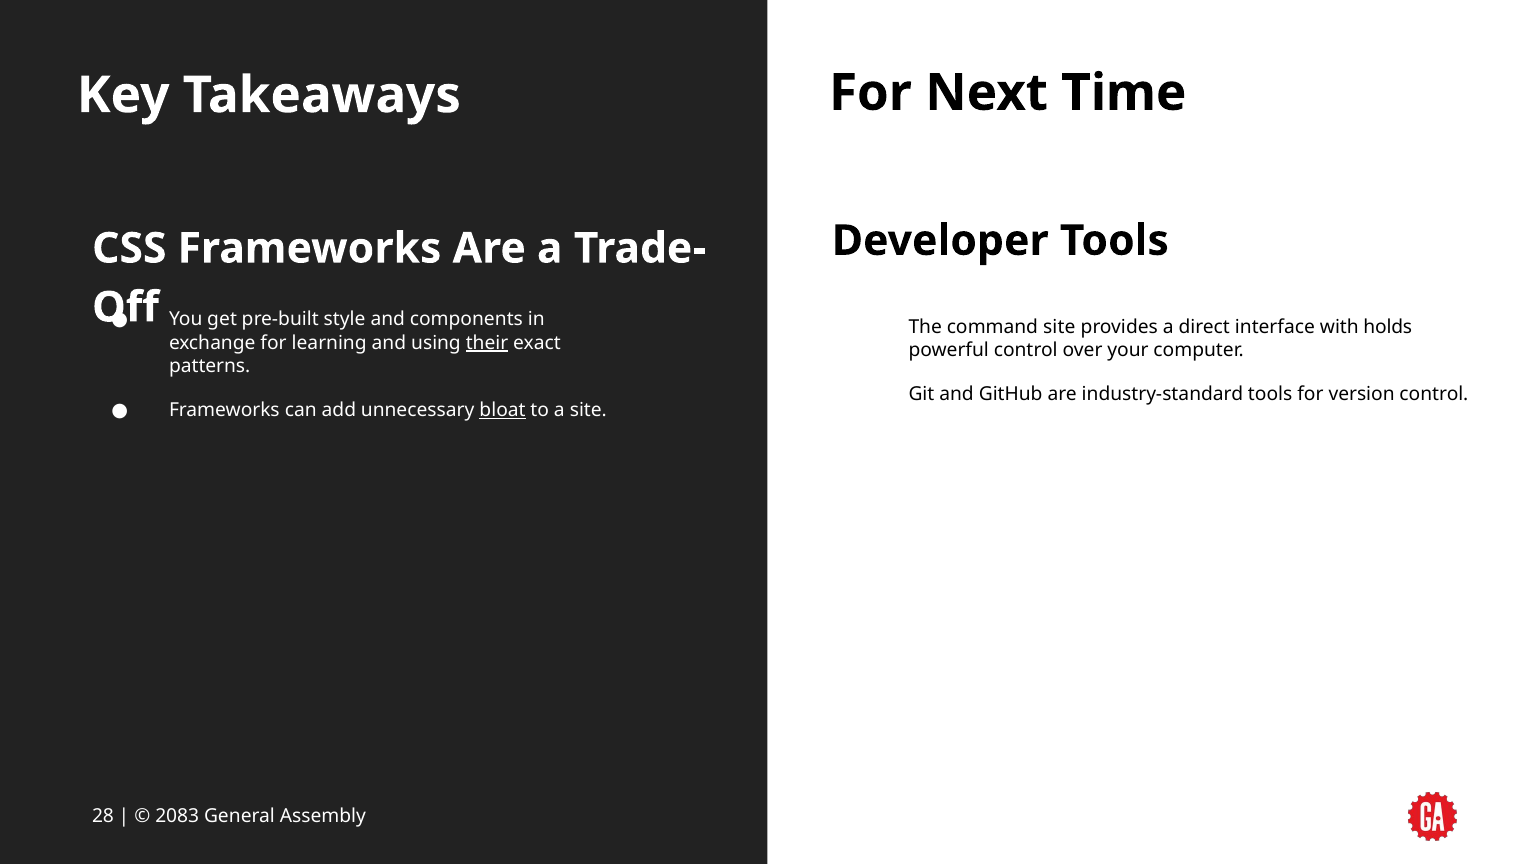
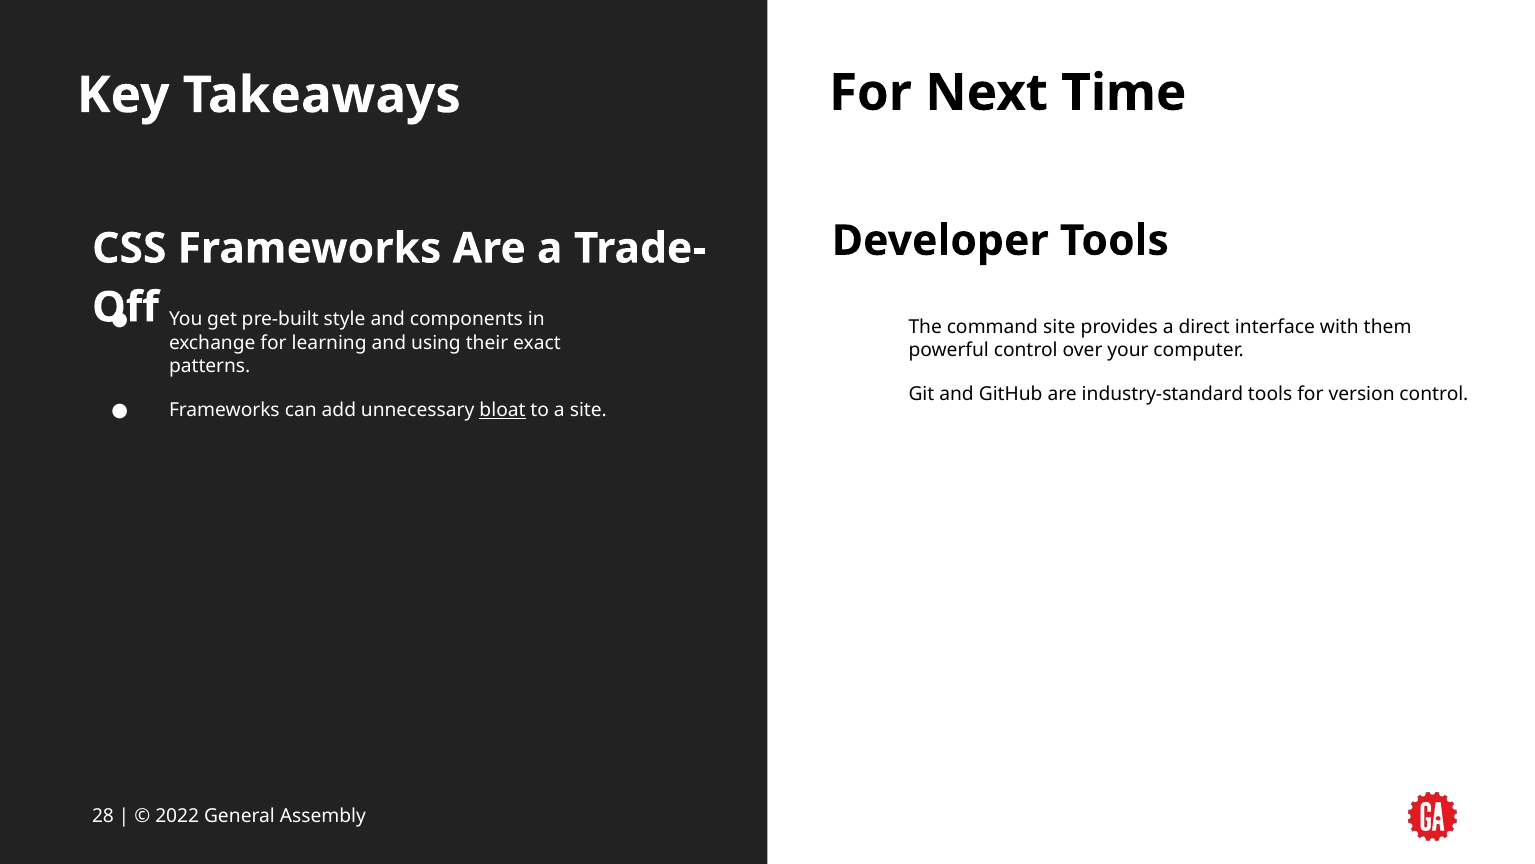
holds: holds -> them (1388, 327)
their underline: present -> none (487, 343)
2083: 2083 -> 2022 (177, 816)
